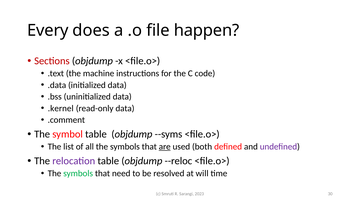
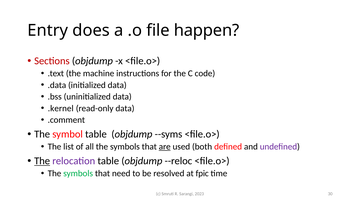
Every: Every -> Entry (48, 30)
The underline: none -> present (42, 161)
will: will -> fpic (202, 173)
